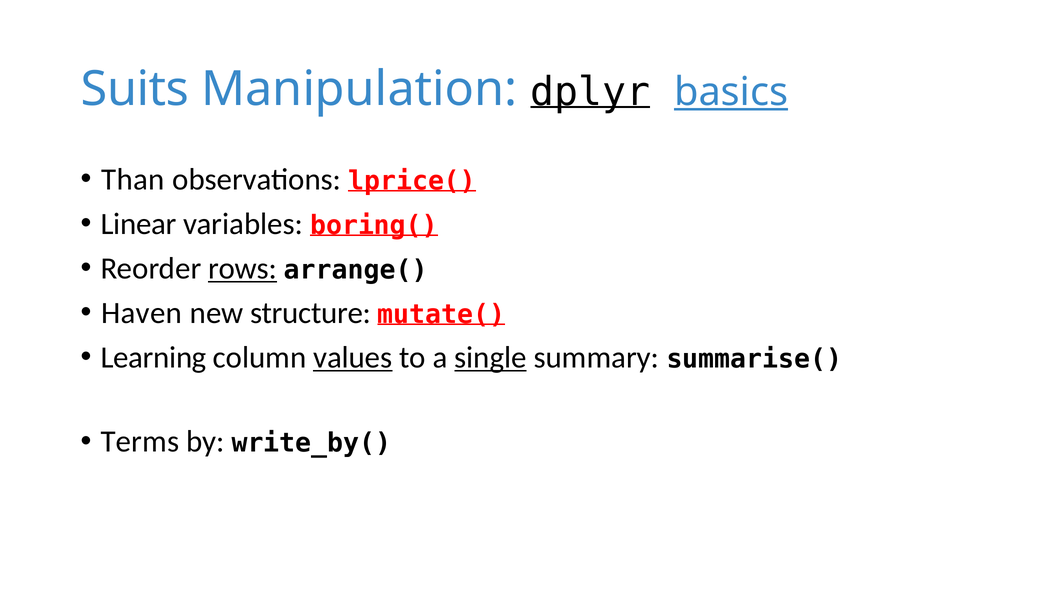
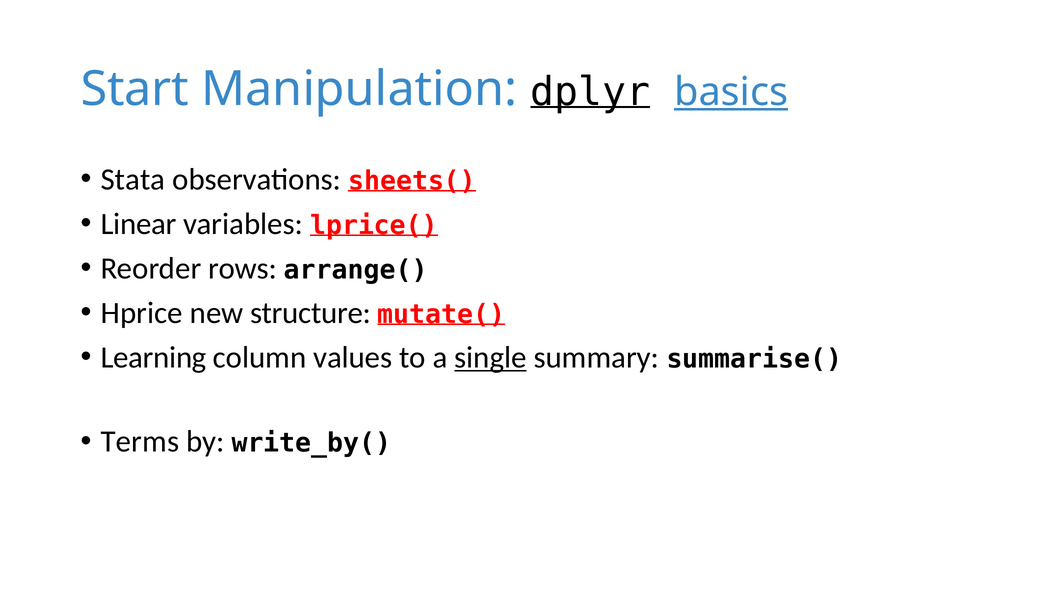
Suits: Suits -> Start (135, 89)
Than: Than -> Stata (133, 179)
lprice(: lprice( -> sheets( (412, 181)
boring(: boring( -> lprice( (374, 225)
rows underline: present -> none (243, 268)
Haven: Haven -> Hprice (142, 313)
values underline: present -> none (353, 357)
